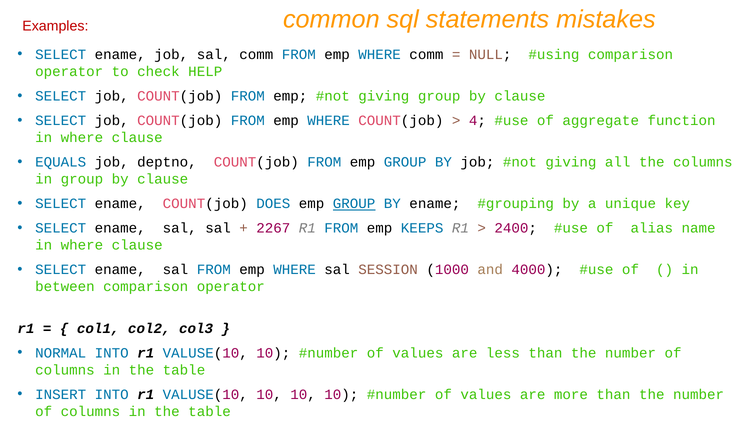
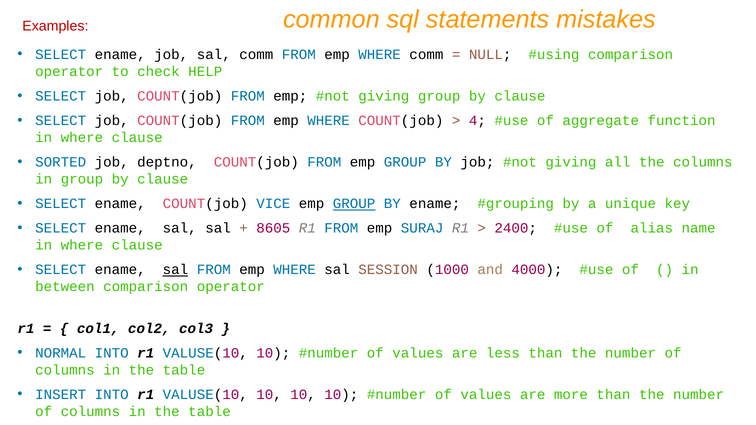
EQUALS: EQUALS -> SORTED (61, 162)
DOES: DOES -> VICE (273, 204)
2267: 2267 -> 8605 (273, 228)
KEEPS: KEEPS -> SURAJ (422, 228)
sal underline: none -> present (175, 270)
